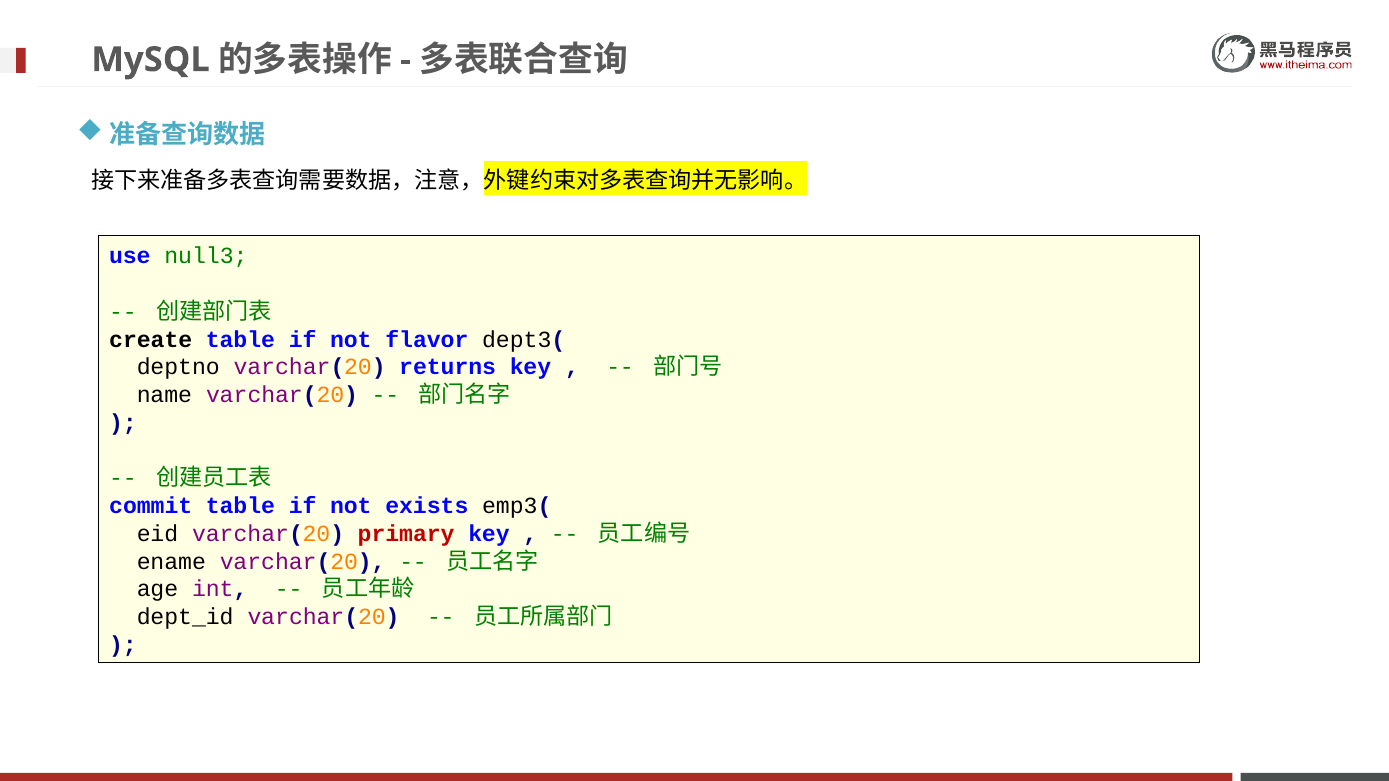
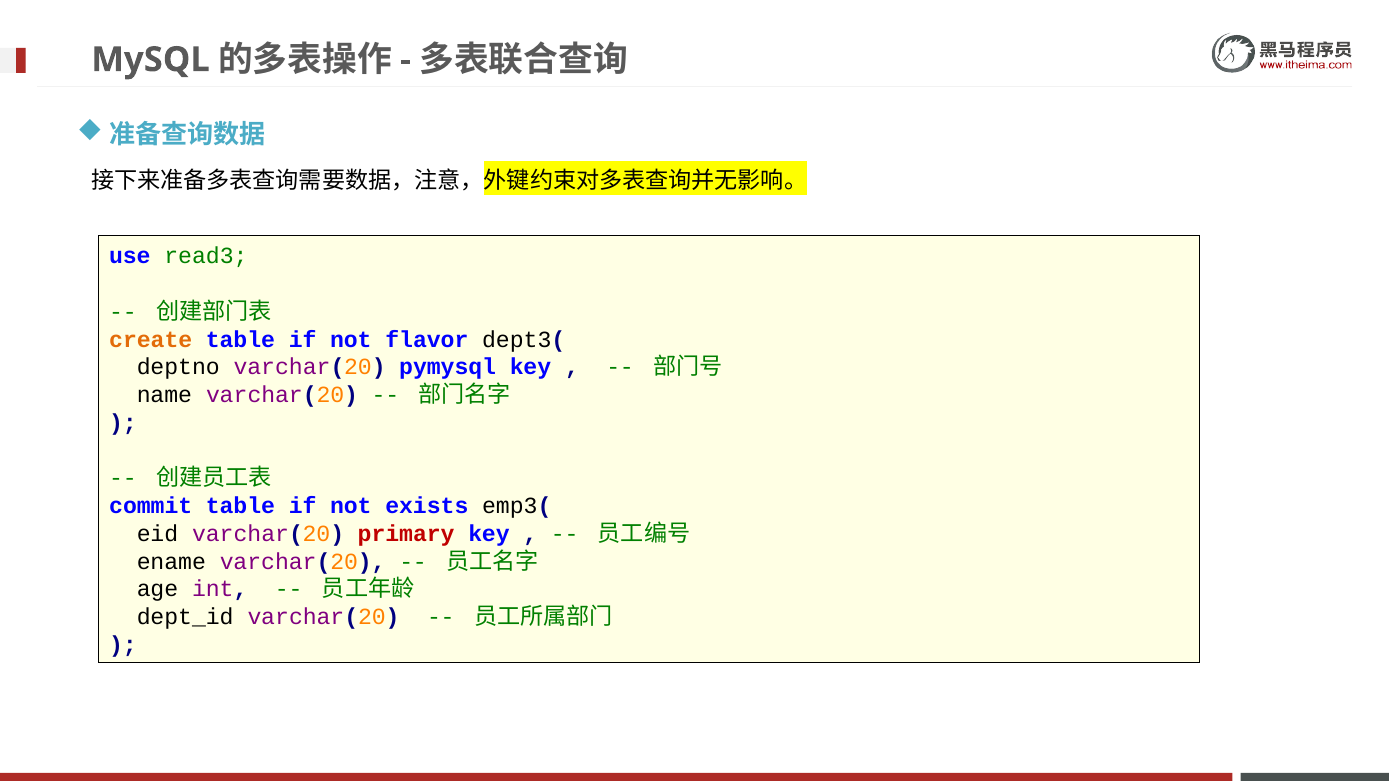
null3: null3 -> read3 (206, 256)
create colour: black -> orange (151, 340)
returns: returns -> pymysql (448, 367)
